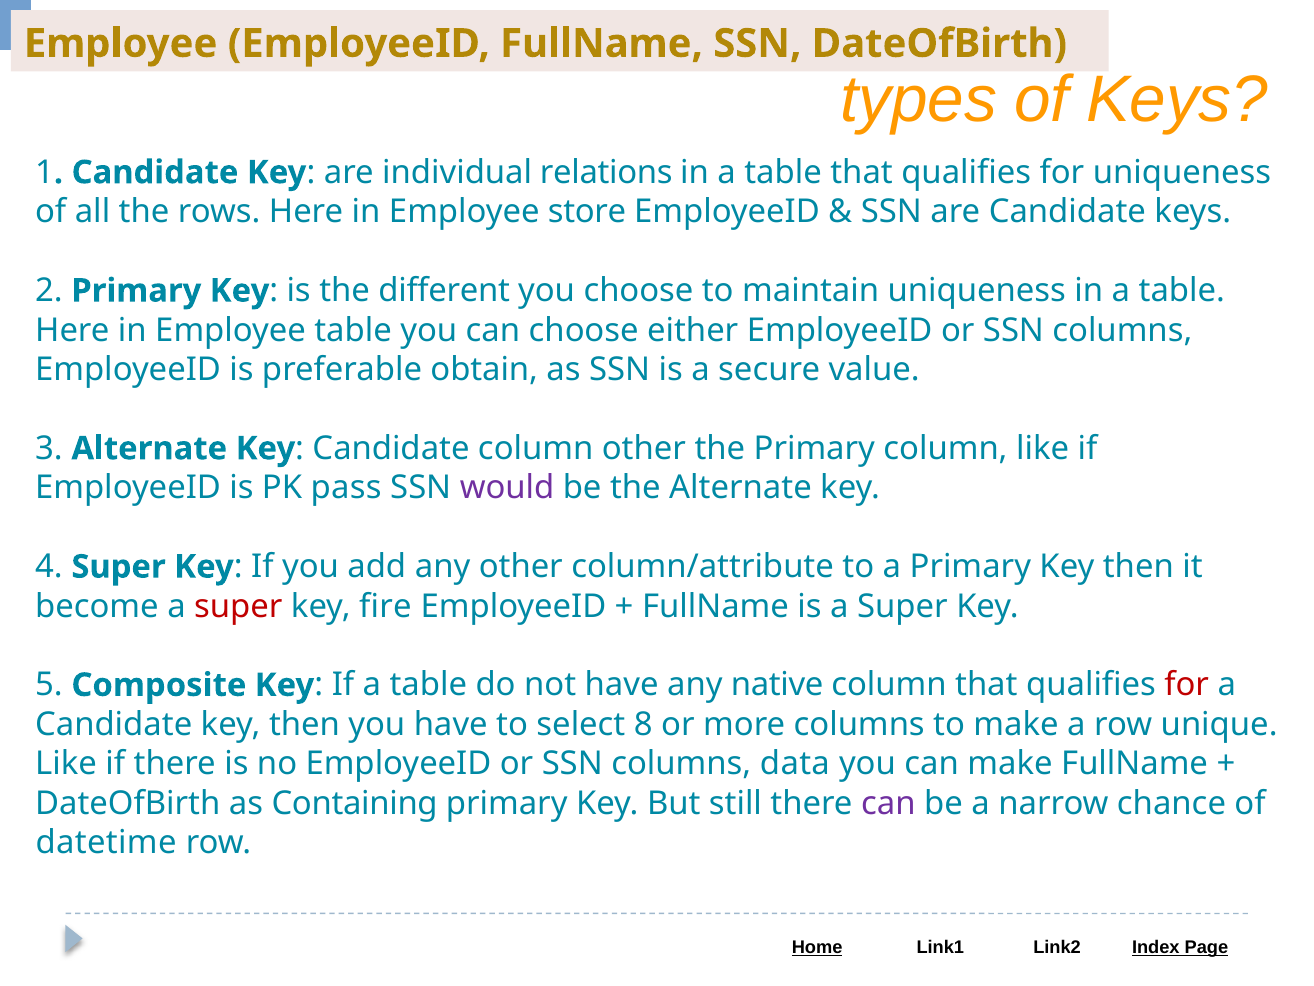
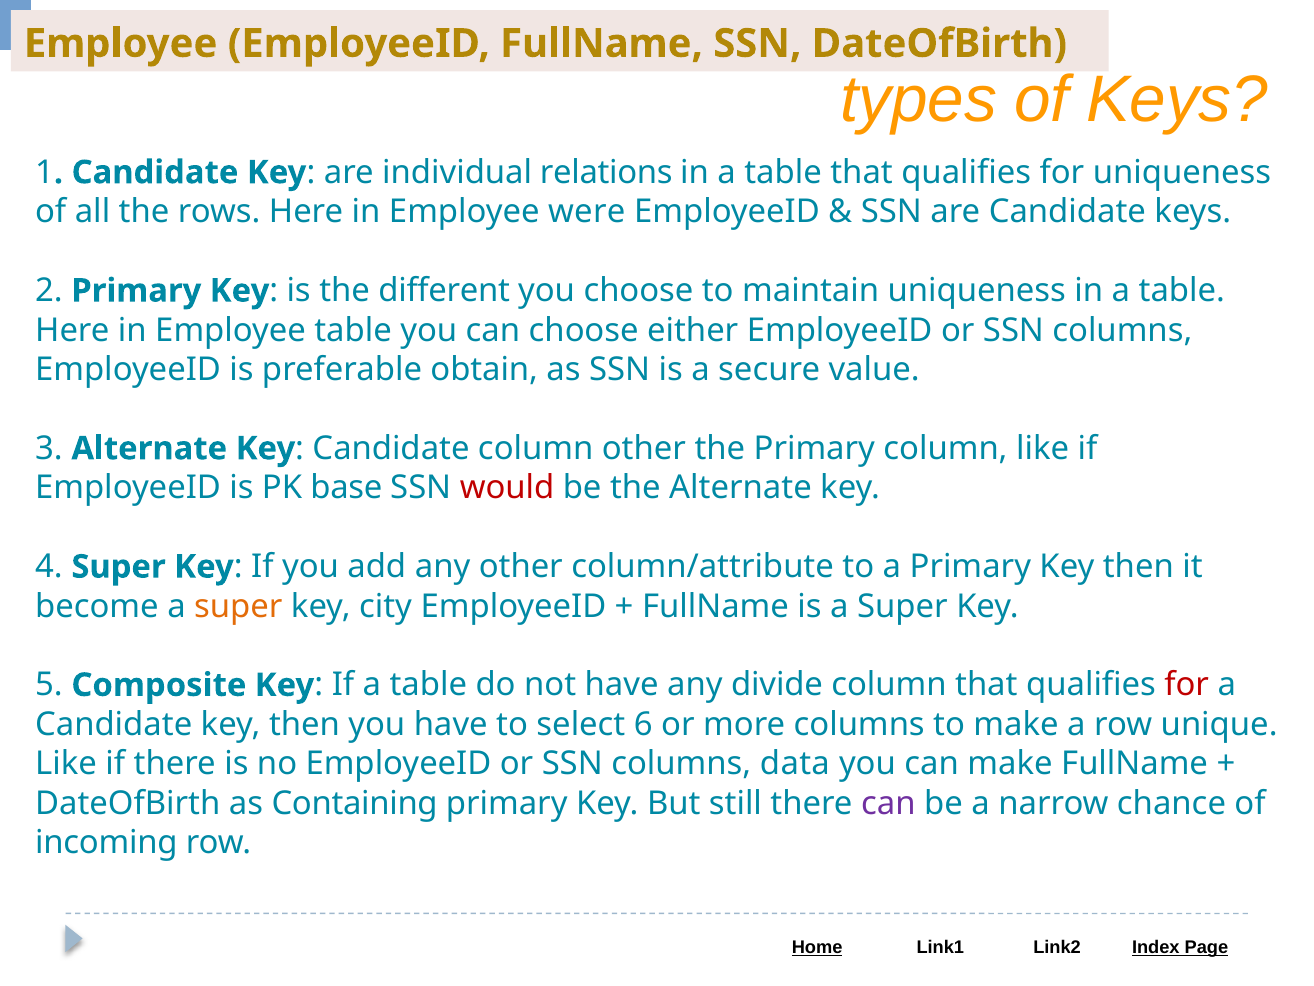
store: store -> were (587, 212)
pass: pass -> base (346, 488)
would colour: purple -> red (507, 488)
super colour: red -> orange (238, 606)
fire: fire -> city (386, 606)
native: native -> divide (777, 685)
8: 8 -> 6 (643, 724)
datetime: datetime -> incoming (106, 842)
